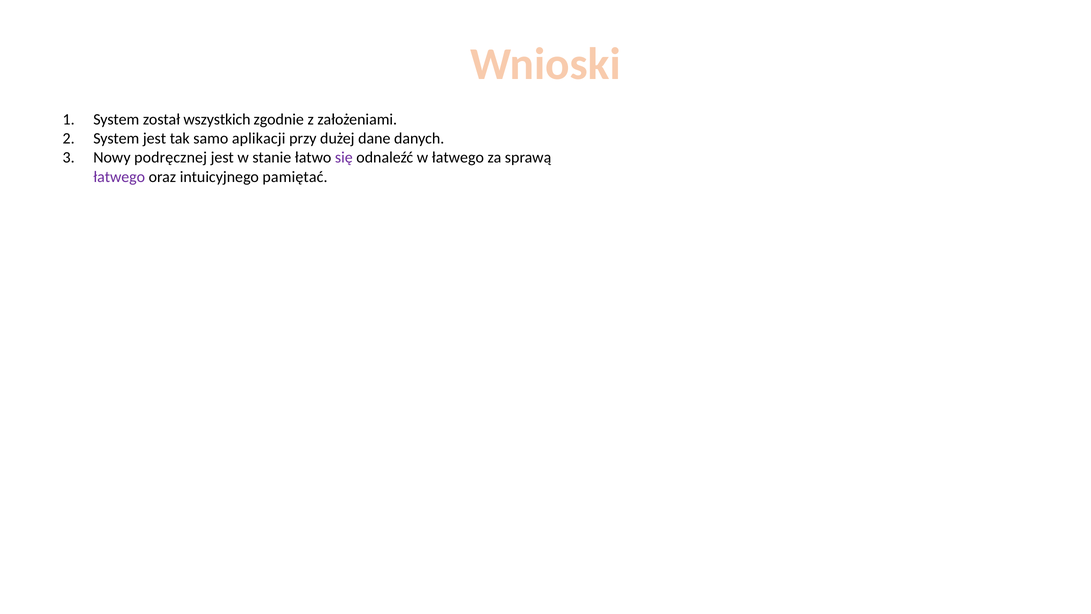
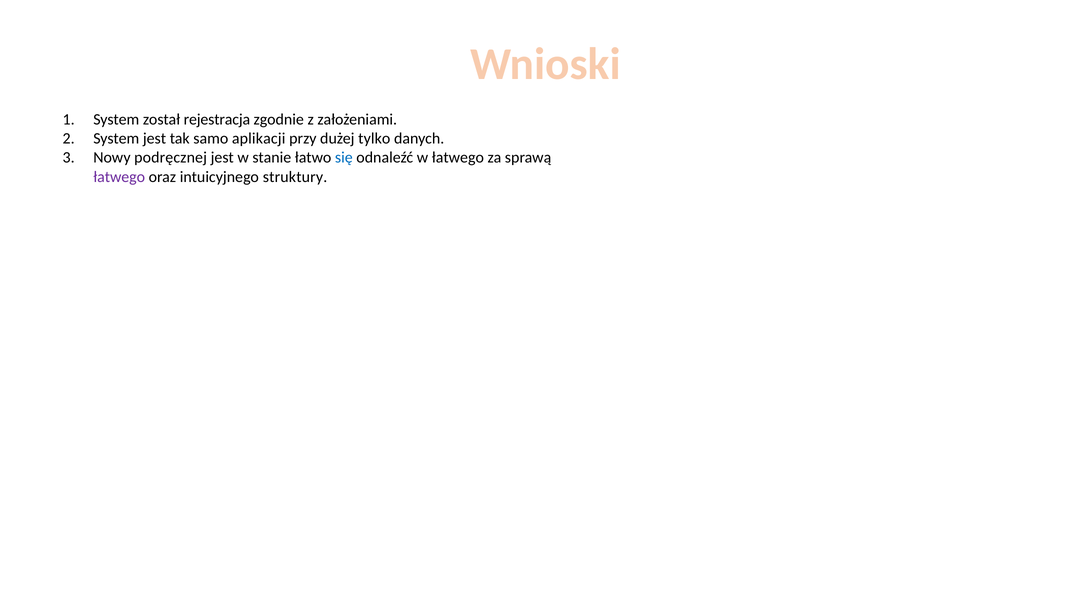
wszystkich: wszystkich -> rejestracja (217, 119)
dane: dane -> tylko (374, 138)
się colour: purple -> blue (344, 158)
pamiętać: pamiętać -> struktury (295, 177)
